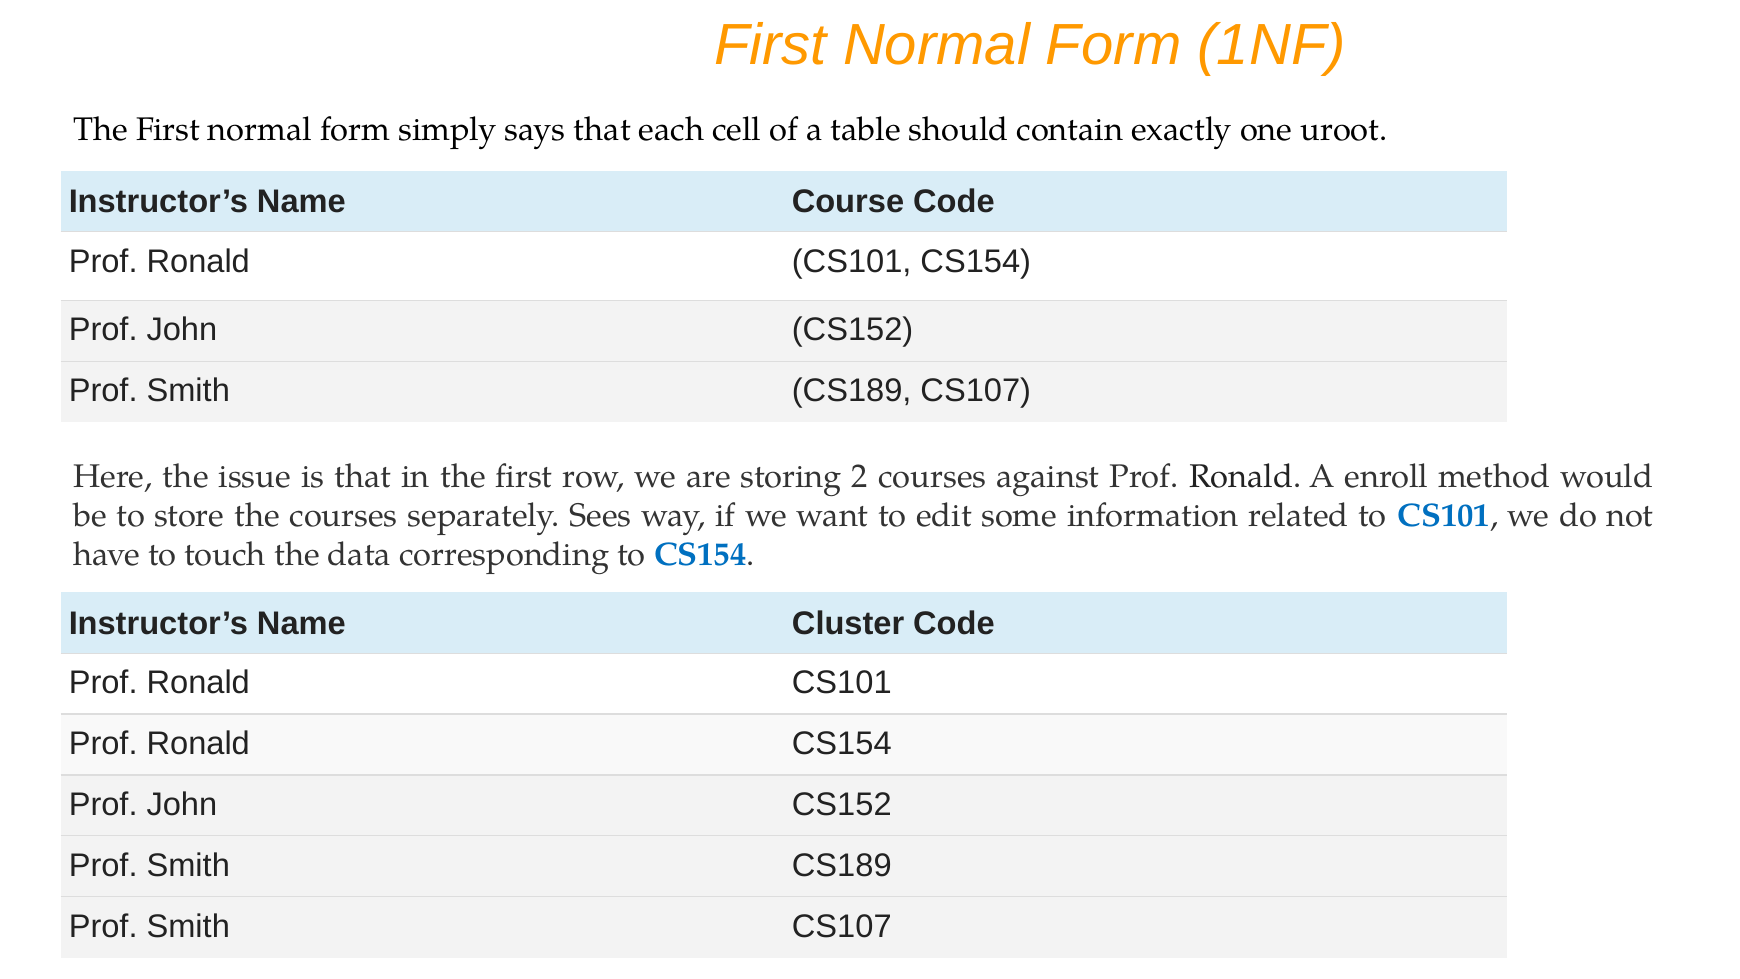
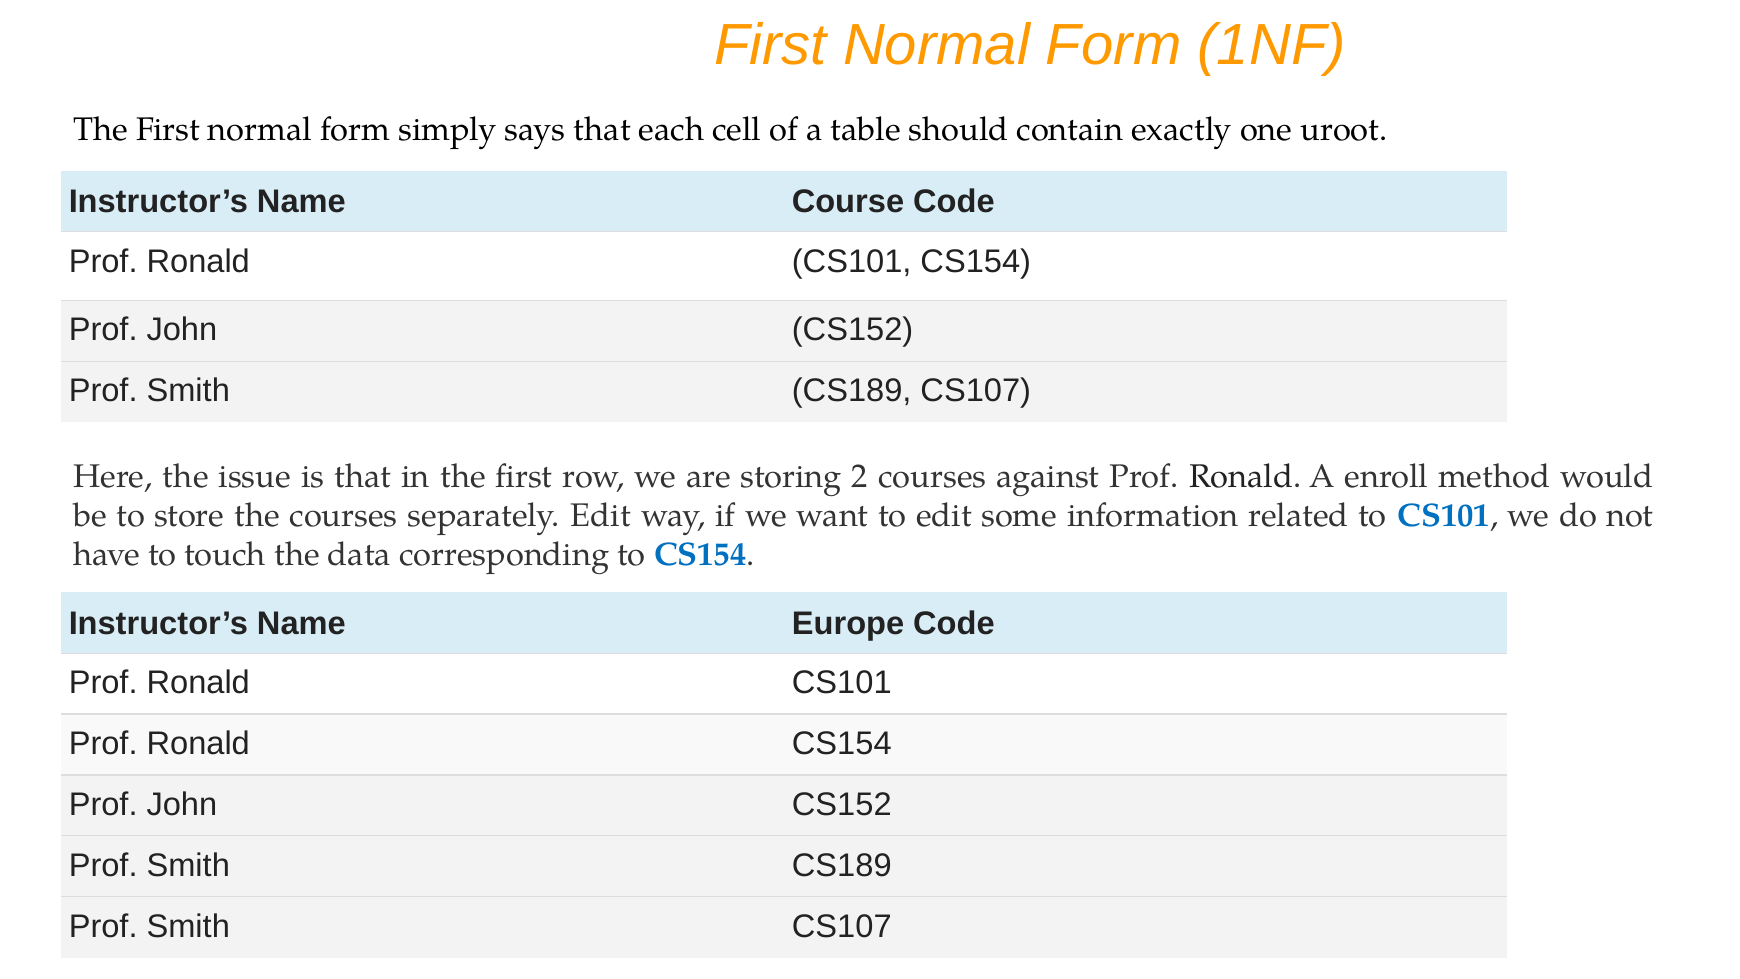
separately Sees: Sees -> Edit (601, 516)
Cluster: Cluster -> Europe (848, 623)
